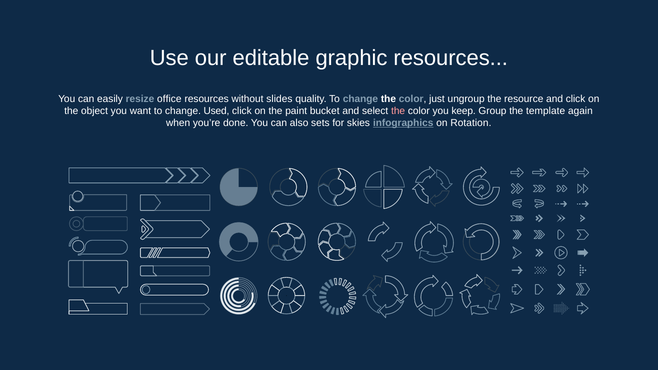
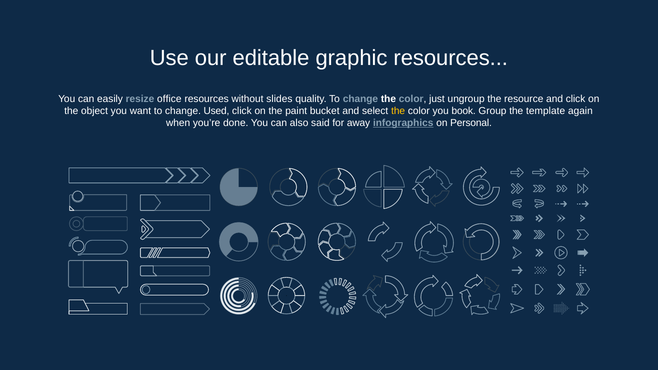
the colour: pink -> yellow (398, 111)
keep: keep -> book (464, 111)
sets: sets -> said (320, 123)
skies: skies -> away (358, 123)
Rotation: Rotation -> Personal (471, 123)
